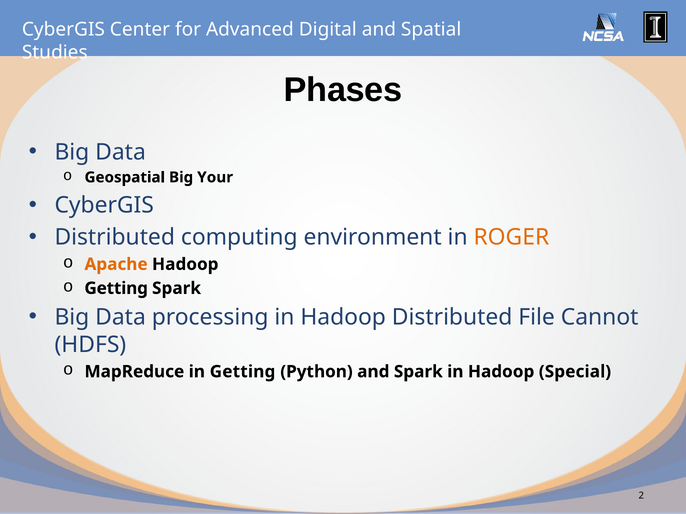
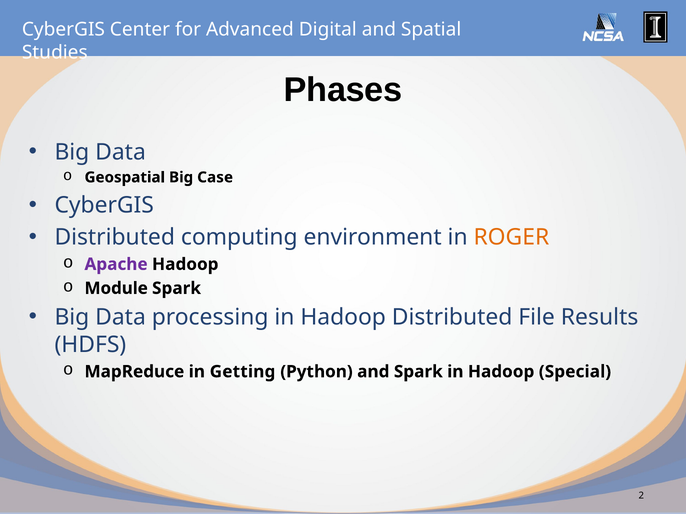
Your: Your -> Case (215, 177)
Apache colour: orange -> purple (116, 265)
Getting: Getting -> Module (116, 289)
Cannot: Cannot -> Results (600, 317)
